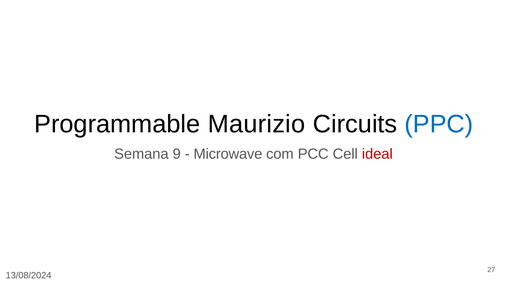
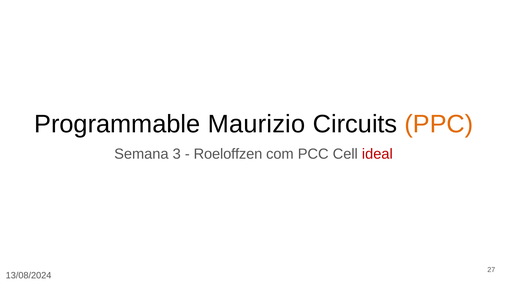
PPC colour: blue -> orange (439, 124)
9: 9 -> 3 (177, 154)
Microwave: Microwave -> Roeloffzen (228, 154)
